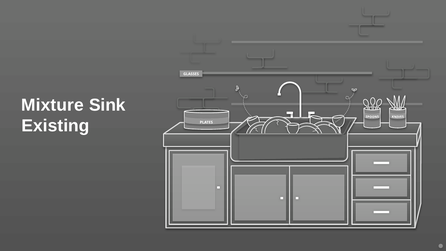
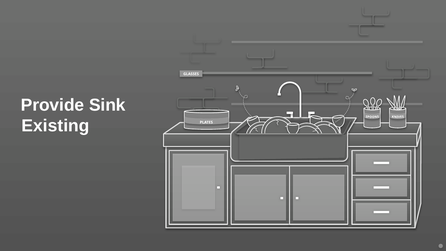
Mixture: Mixture -> Provide (53, 105)
